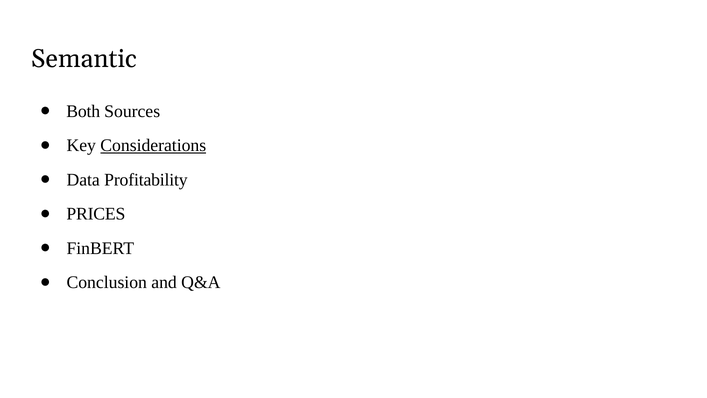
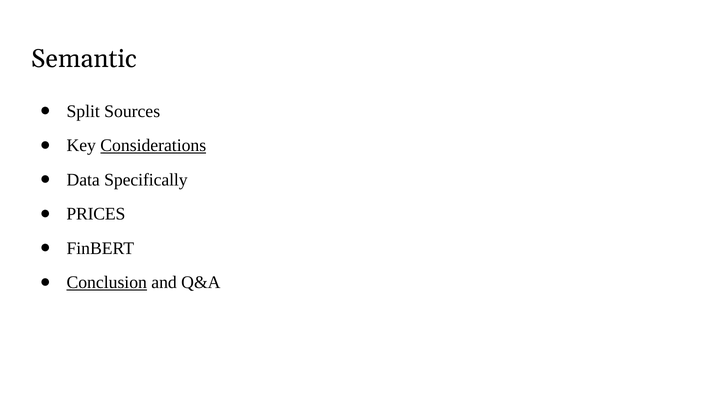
Both: Both -> Split (83, 111)
Profitability: Profitability -> Specifically (146, 180)
Conclusion underline: none -> present (107, 282)
